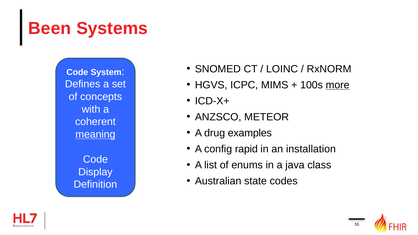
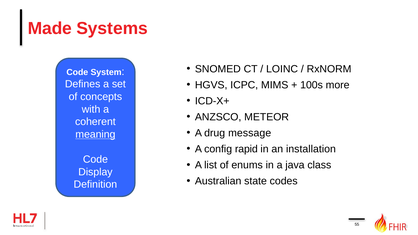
Been: Been -> Made (50, 29)
more underline: present -> none (338, 85)
examples: examples -> message (250, 133)
